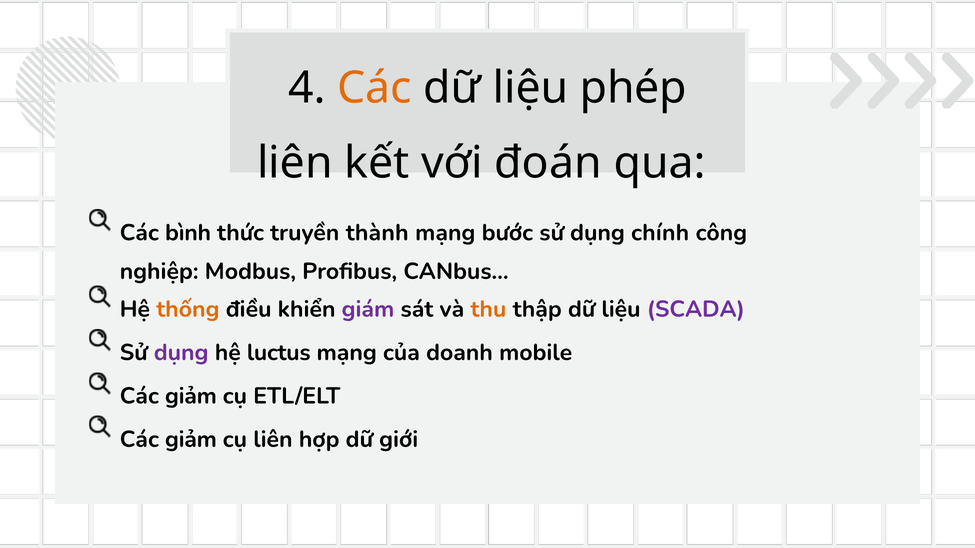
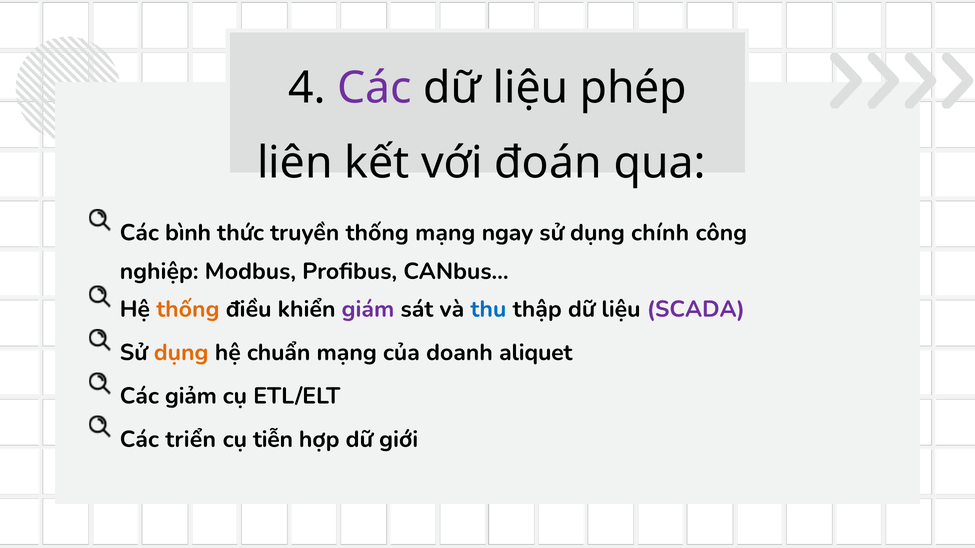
Các colour: orange -> purple (374, 88)
truyền thành: thành -> thống (377, 233)
bước: bước -> ngay (507, 233)
thu colour: orange -> blue (488, 309)
dụng colour: purple -> orange (181, 353)
luctus: luctus -> chuẩn (279, 353)
mobile: mobile -> aliquet (536, 353)
giảm: giảm -> triển (191, 440)
cụ liên: liên -> tiễn (273, 440)
